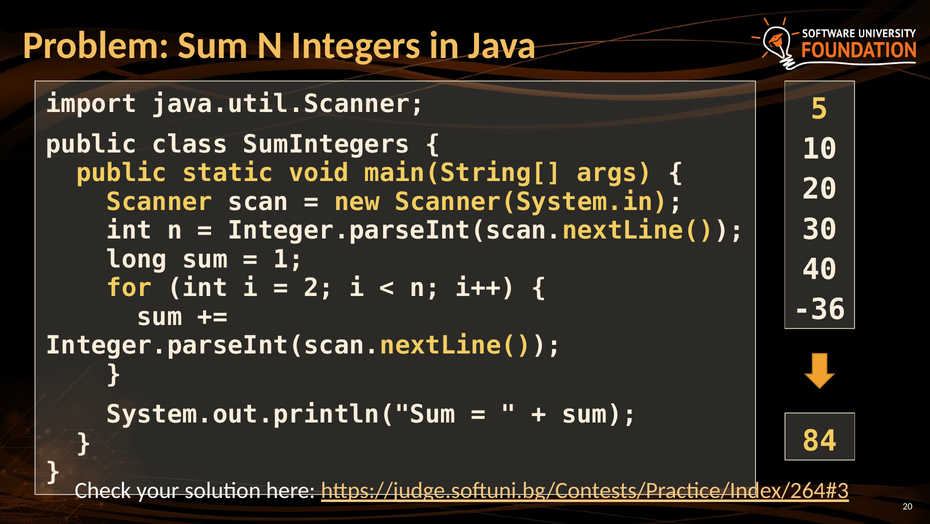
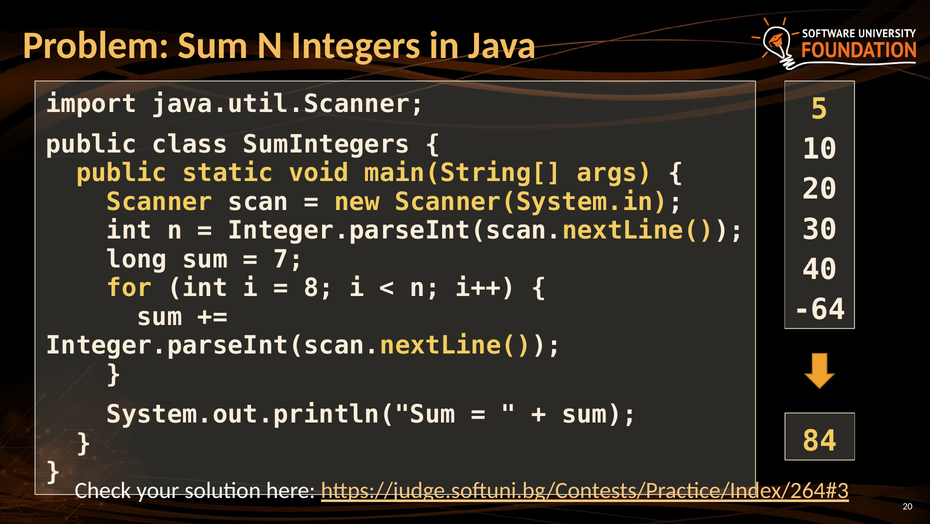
1: 1 -> 7 (289, 259)
2: 2 -> 8 (319, 288)
-36: -36 -> -64 (820, 309)
